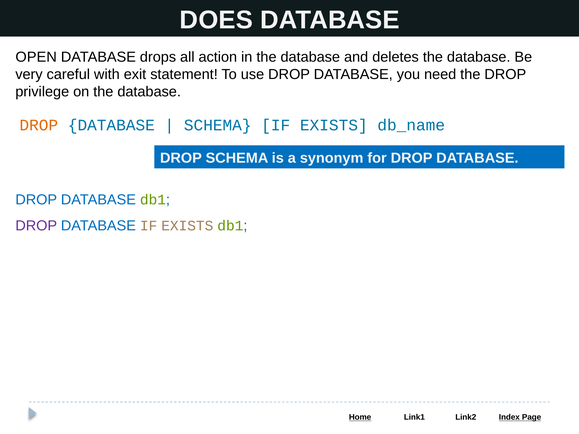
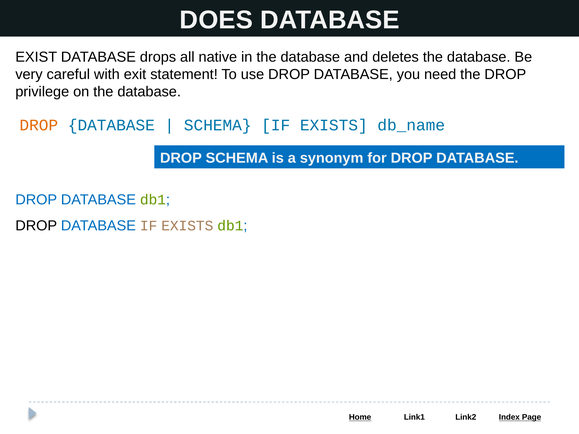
OPEN: OPEN -> EXIST (36, 57)
action: action -> native (218, 57)
DROP colour: purple -> black (36, 226)
